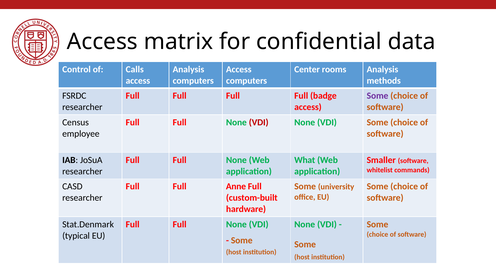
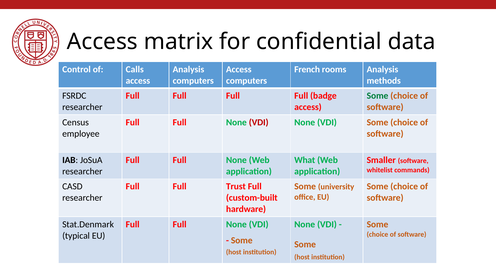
Center: Center -> French (307, 69)
Some colour: purple -> green (378, 96)
Anne: Anne -> Trust (236, 186)
